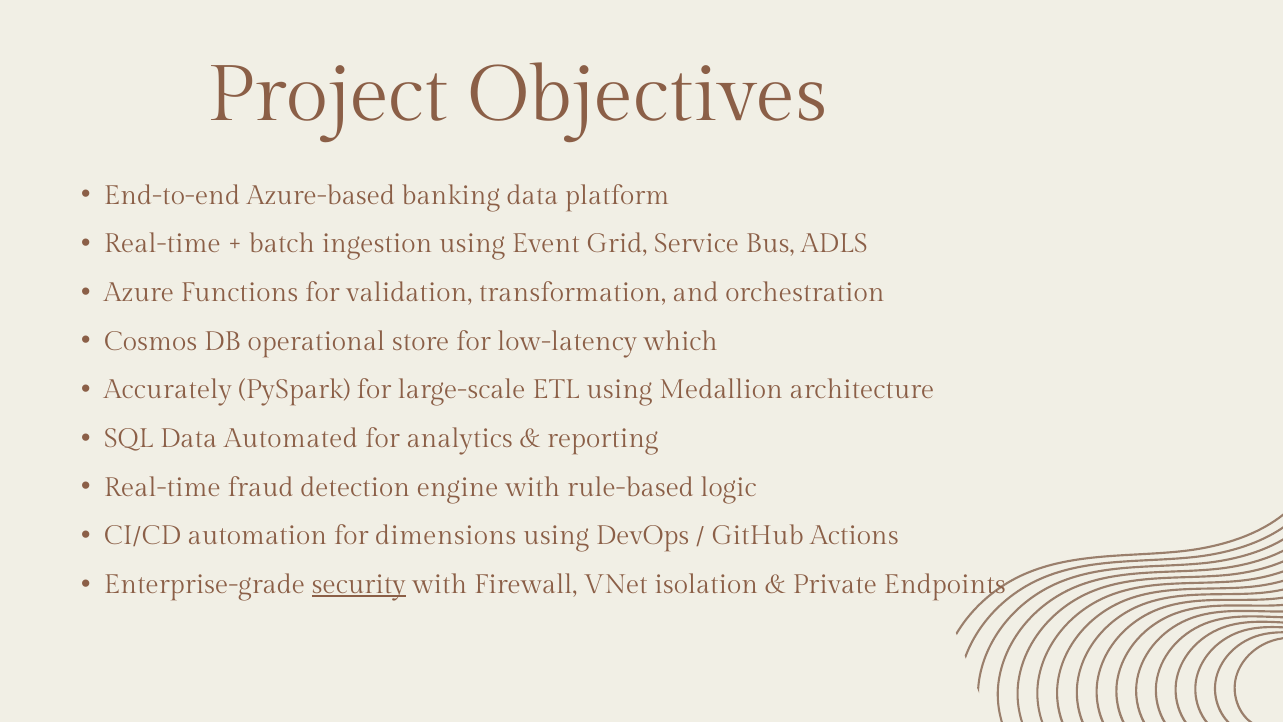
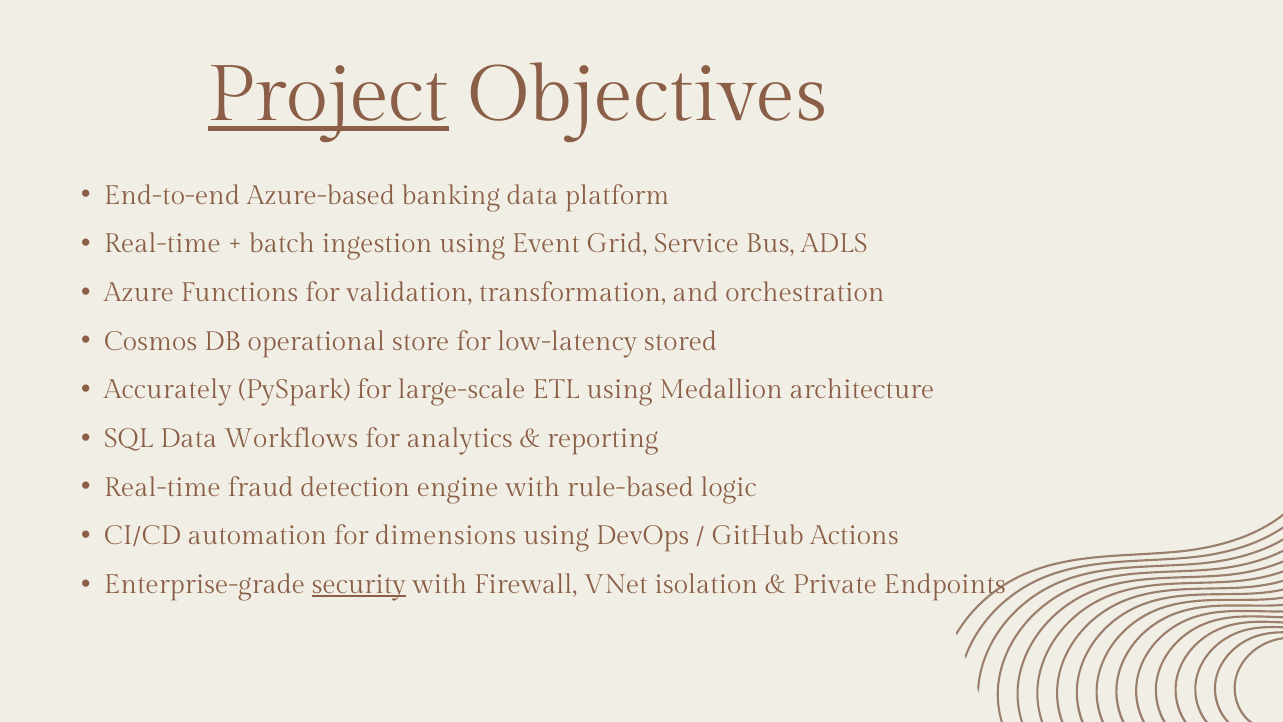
Project underline: none -> present (328, 95)
which: which -> stored (680, 341)
Automated: Automated -> Workflows (291, 439)
